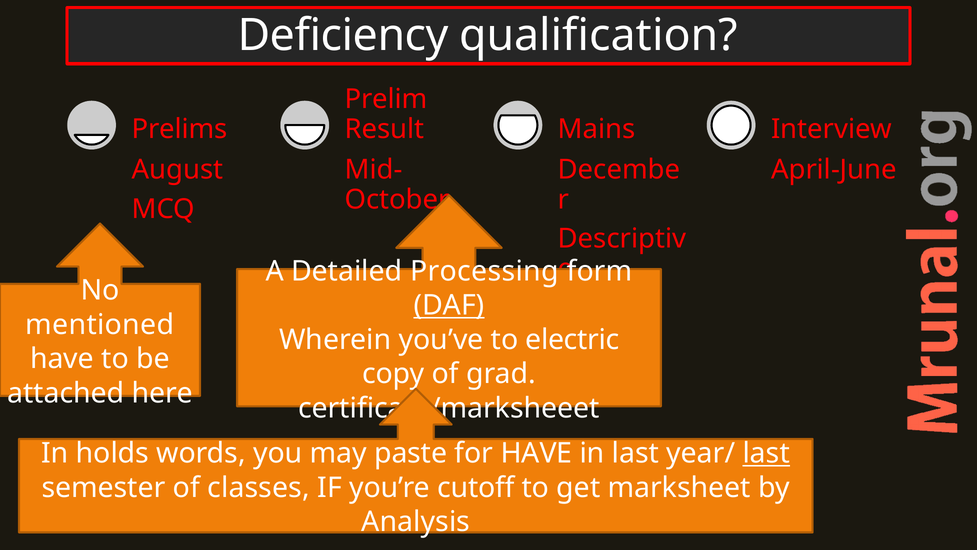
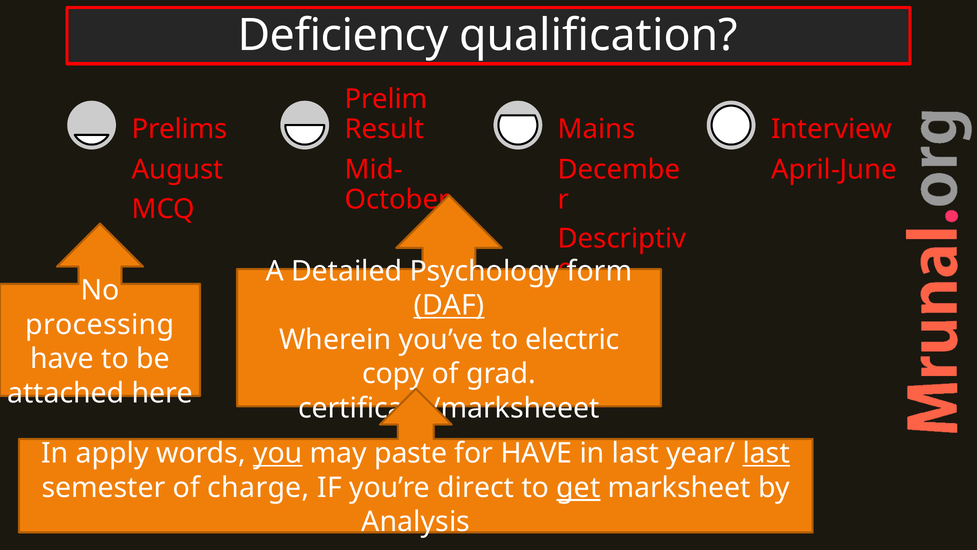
Processing: Processing -> Psychology (485, 271)
mentioned: mentioned -> processing (100, 324)
holds: holds -> apply (112, 453)
you underline: none -> present (278, 453)
classes: classes -> charge (258, 487)
cutoff: cutoff -> direct (476, 487)
get underline: none -> present (578, 487)
